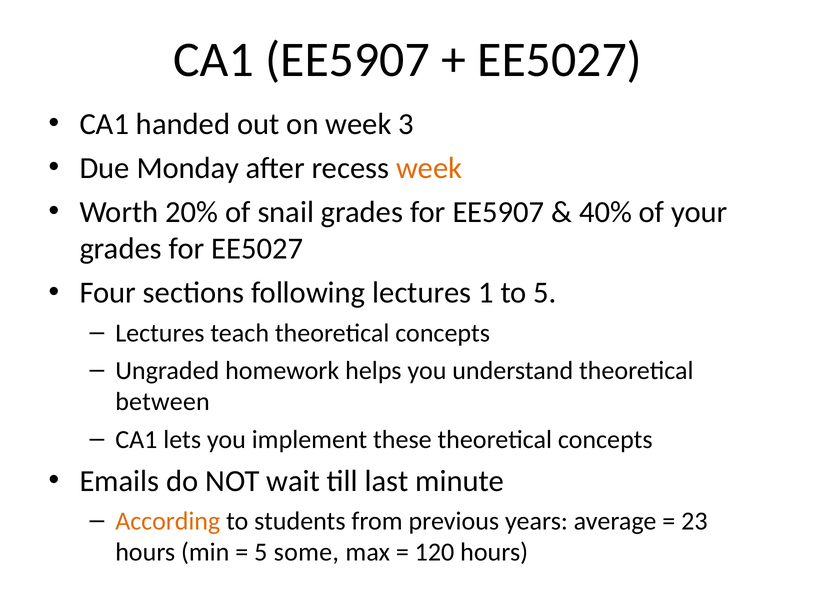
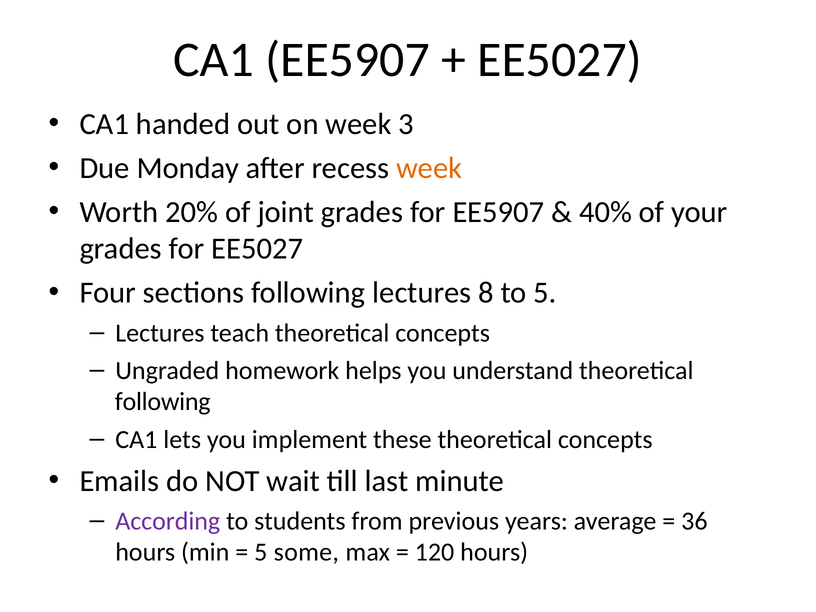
snail: snail -> joint (286, 212)
1: 1 -> 8 (486, 293)
between: between -> following (163, 402)
According colour: orange -> purple (168, 521)
23: 23 -> 36 (694, 521)
